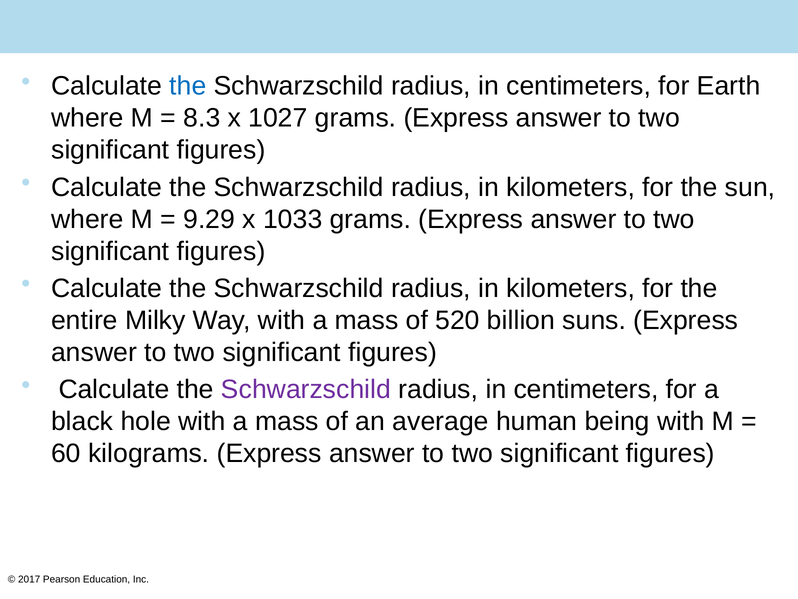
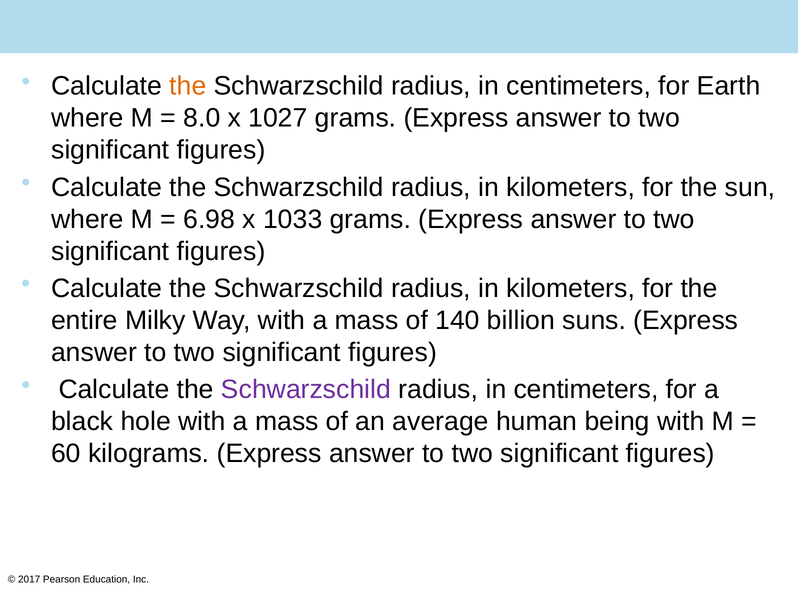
the colour: blue -> orange (188, 86)
8.3: 8.3 -> 8.0 (202, 118)
9.29: 9.29 -> 6.98 (209, 219)
520: 520 -> 140 (457, 320)
